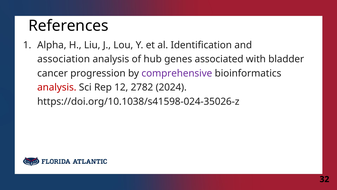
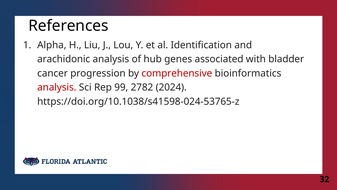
association: association -> arachidonic (64, 59)
comprehensive colour: purple -> red (177, 73)
12: 12 -> 99 (121, 87)
https://doi.org/10.1038/s41598-024-35026-z: https://doi.org/10.1038/s41598-024-35026-z -> https://doi.org/10.1038/s41598-024-53765-z (138, 101)
